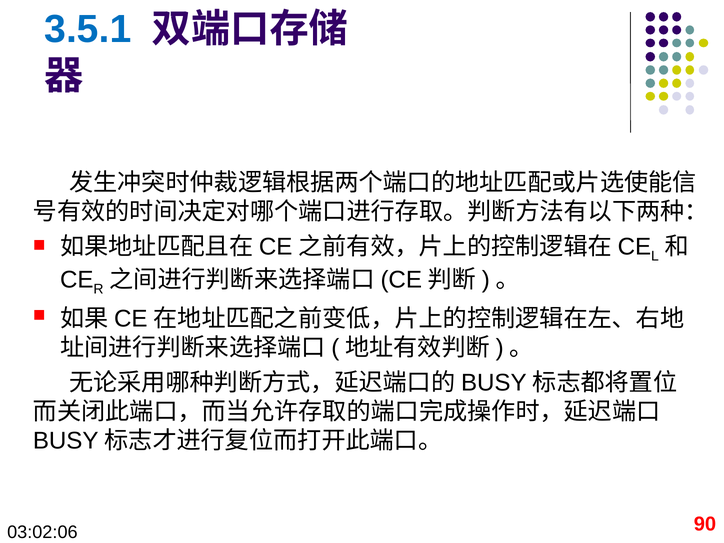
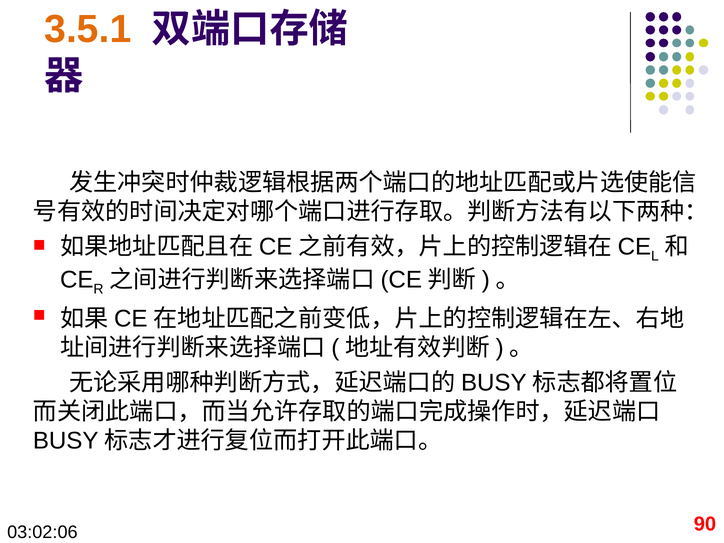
3.5.1 colour: blue -> orange (88, 29)
